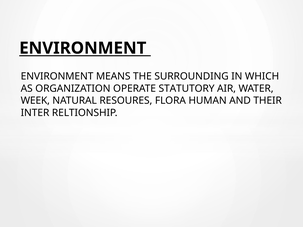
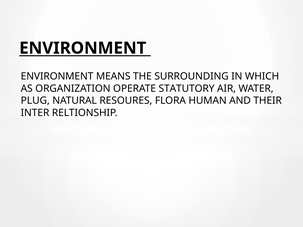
WEEK: WEEK -> PLUG (35, 101)
